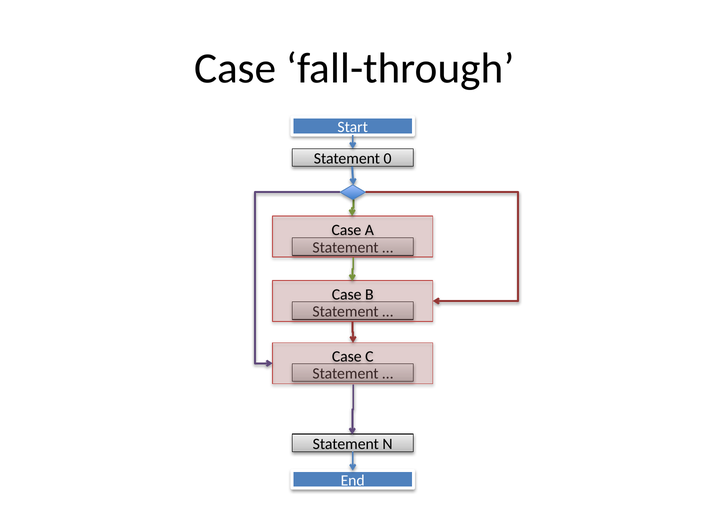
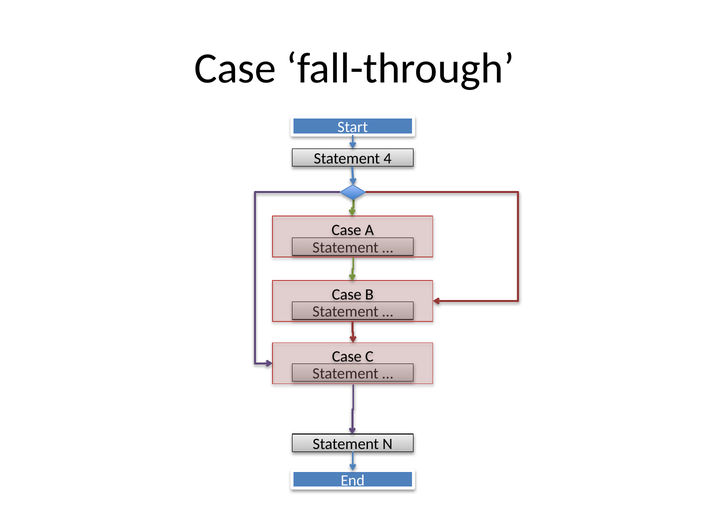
0: 0 -> 4 (388, 159)
